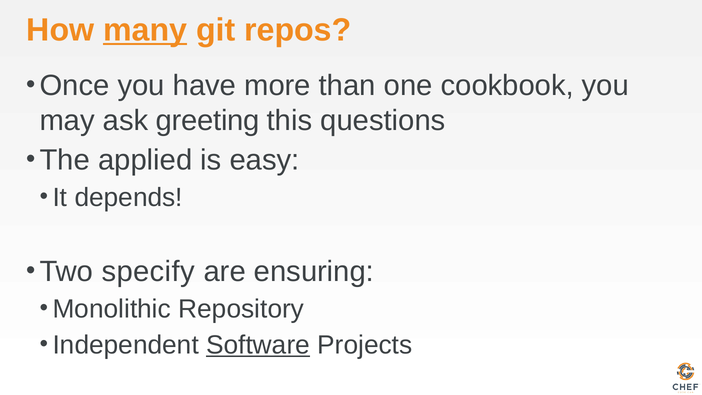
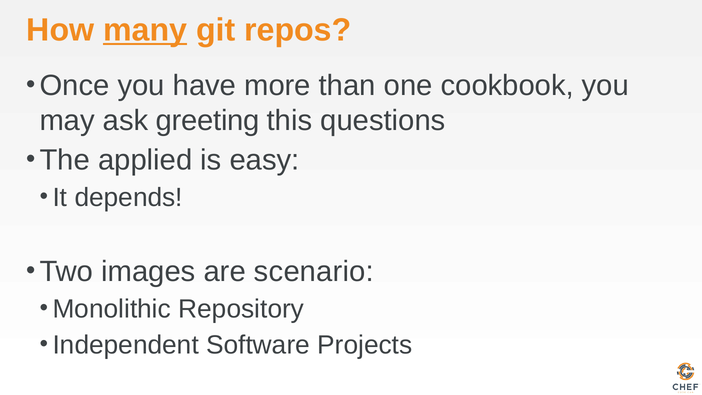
specify: specify -> images (148, 271)
ensuring: ensuring -> scenario (314, 271)
Software underline: present -> none (258, 345)
